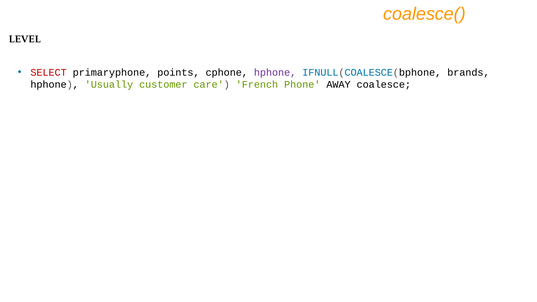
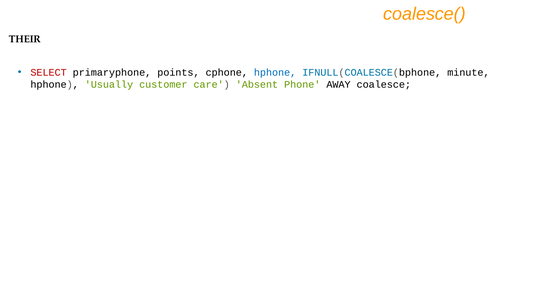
LEVEL: LEVEL -> THEIR (25, 39)
hphone colour: purple -> blue (275, 73)
brands: brands -> minute (468, 73)
French: French -> Absent (257, 85)
